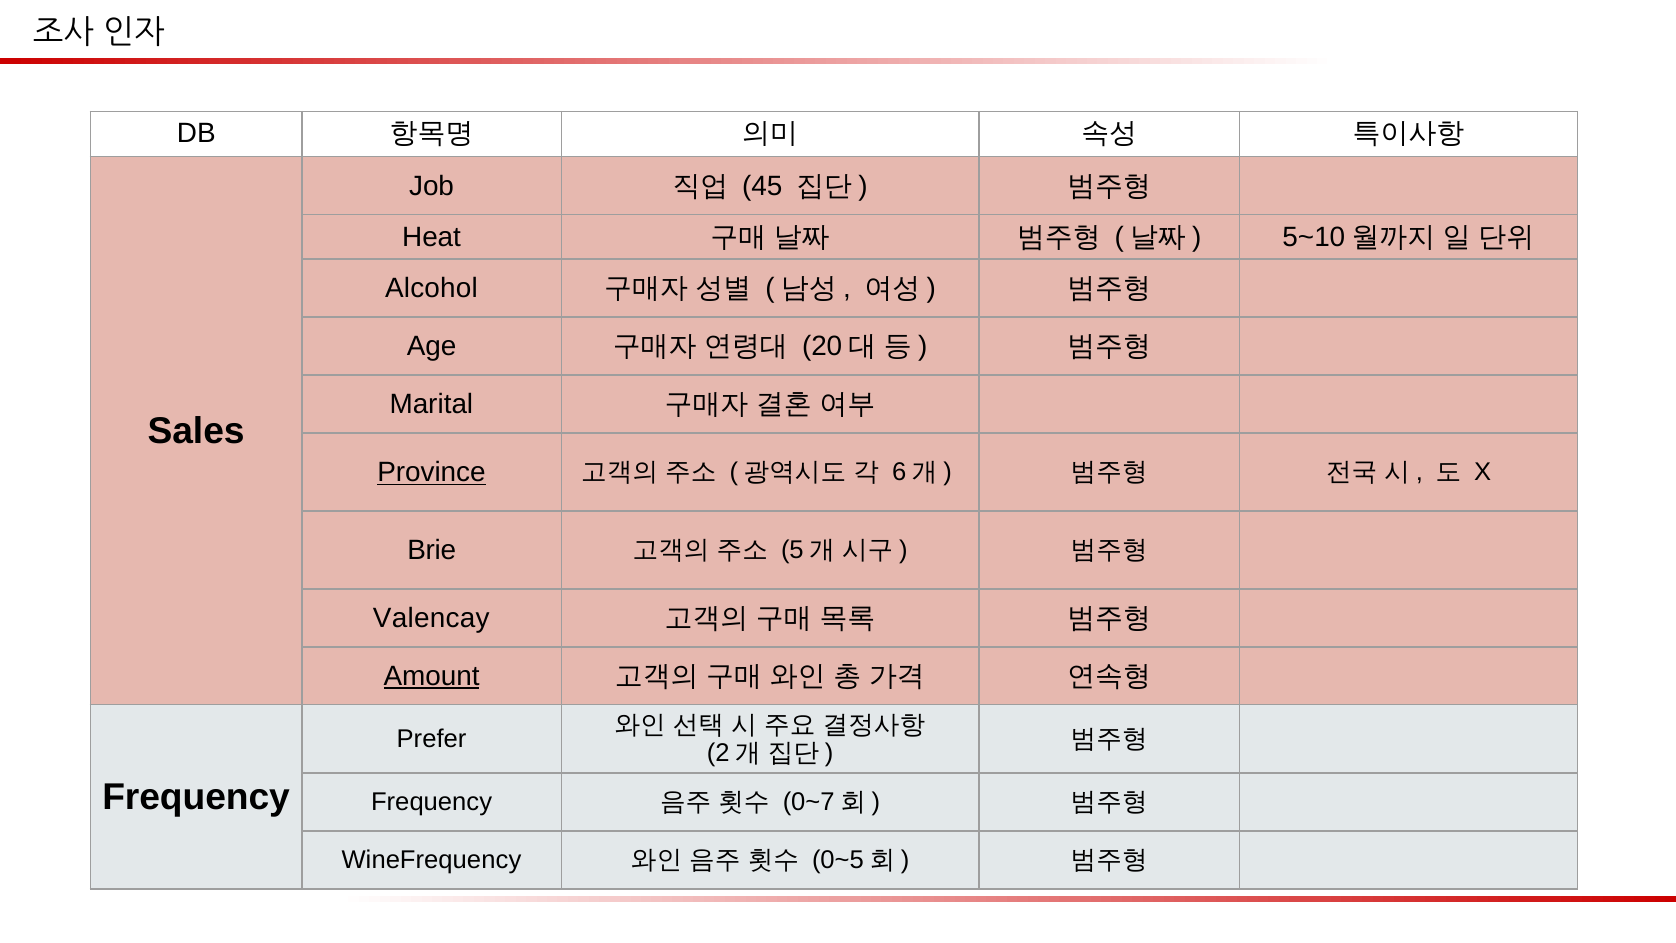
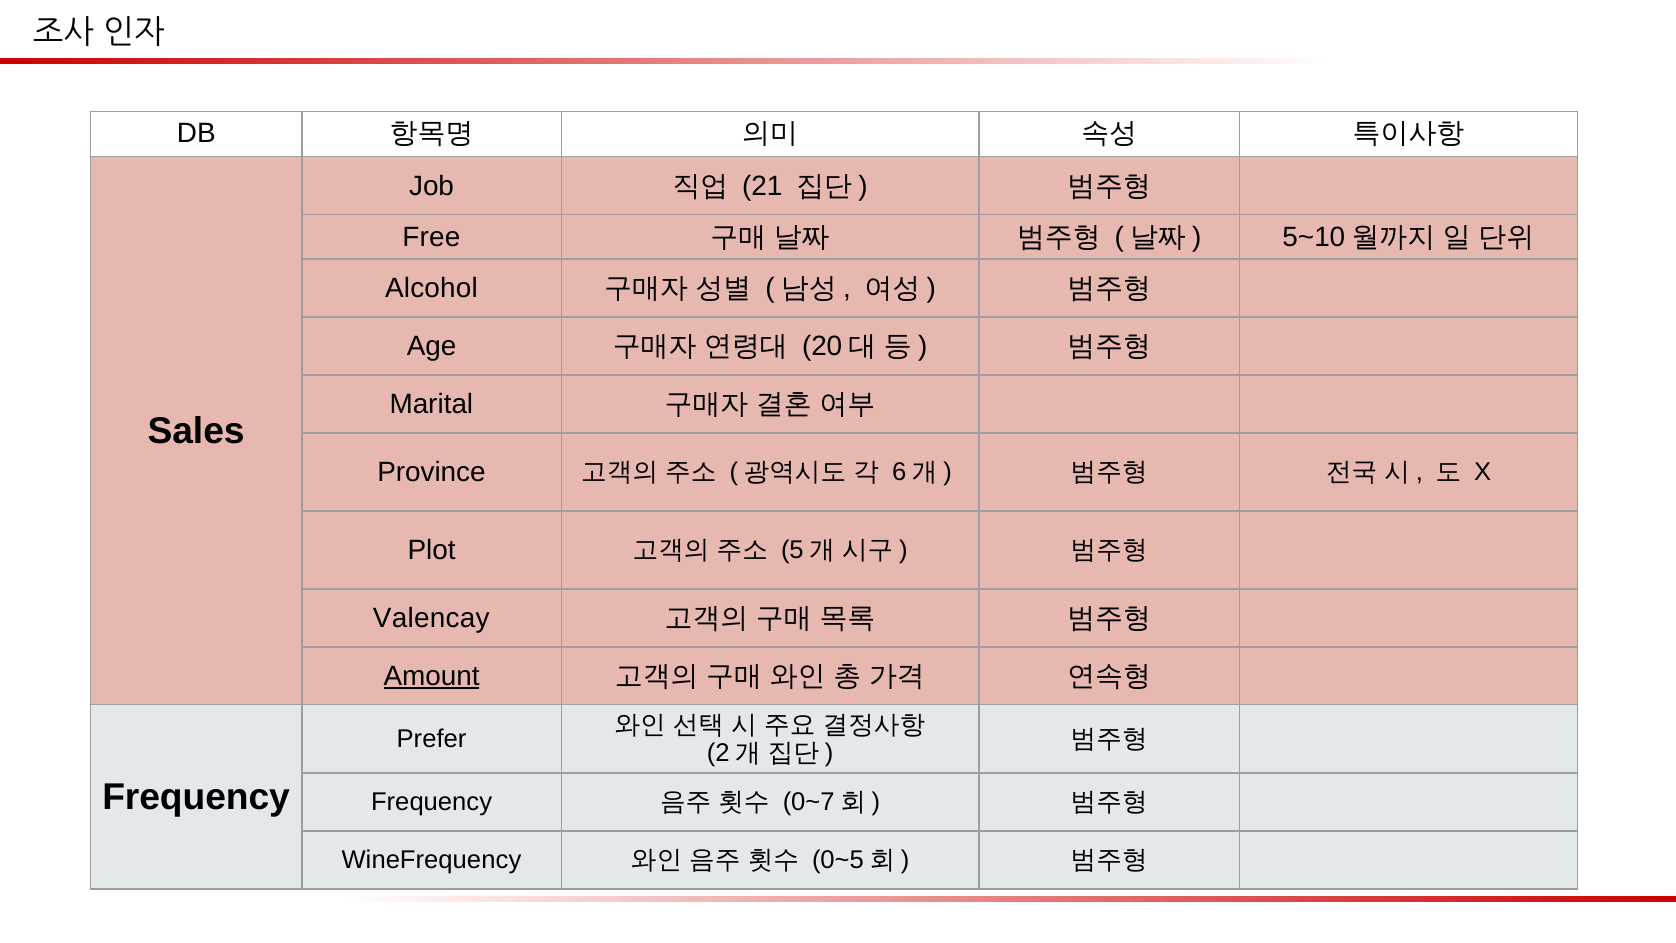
45: 45 -> 21 (762, 186)
Heat: Heat -> Free (431, 237)
Province underline: present -> none (432, 472)
Brie: Brie -> Plot (432, 550)
